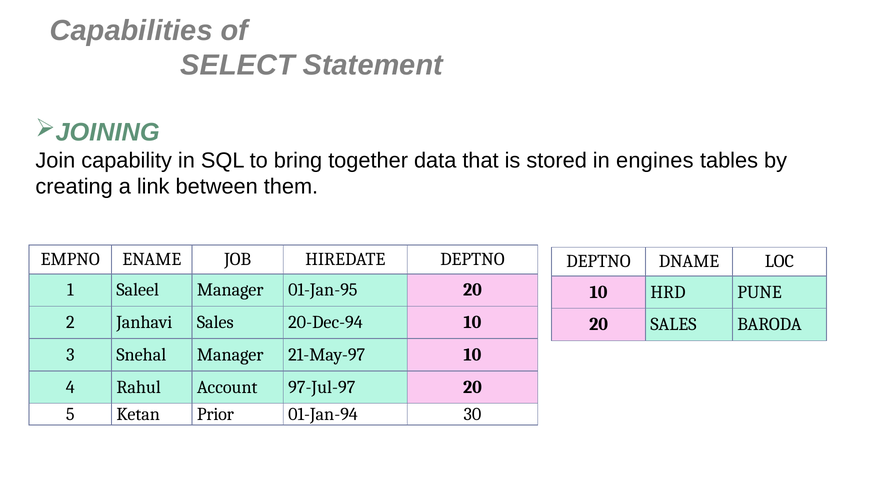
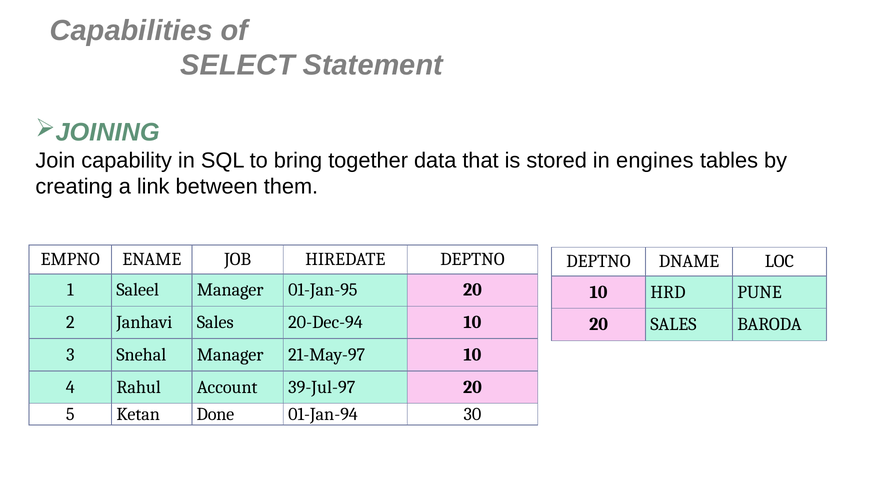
97-Jul-97: 97-Jul-97 -> 39-Jul-97 (322, 387)
Prior: Prior -> Done (215, 414)
